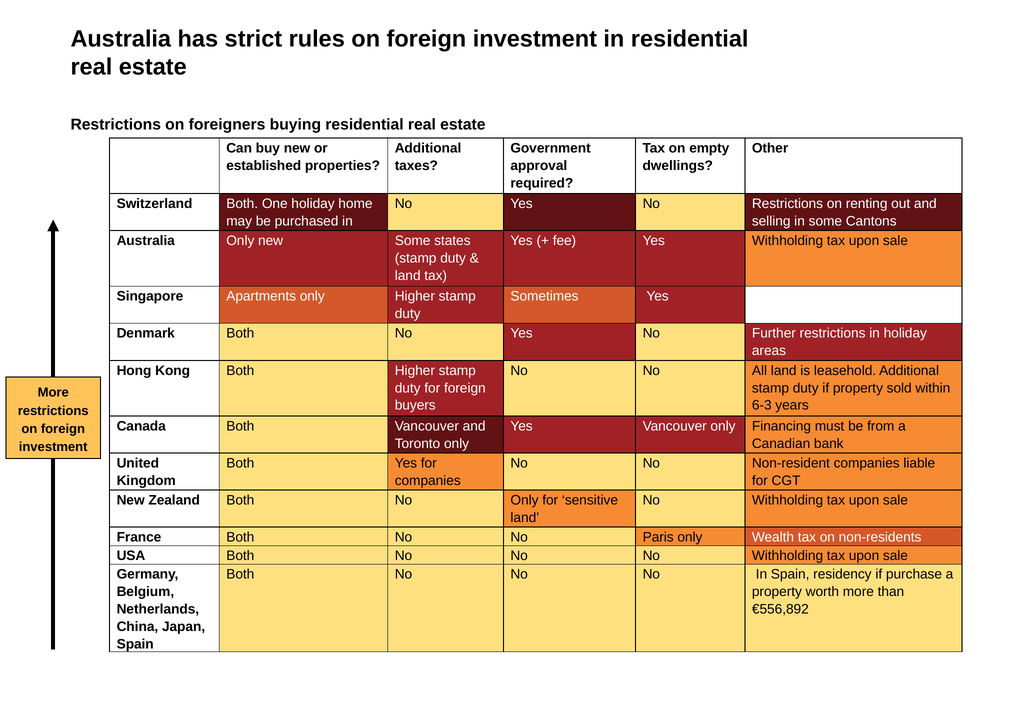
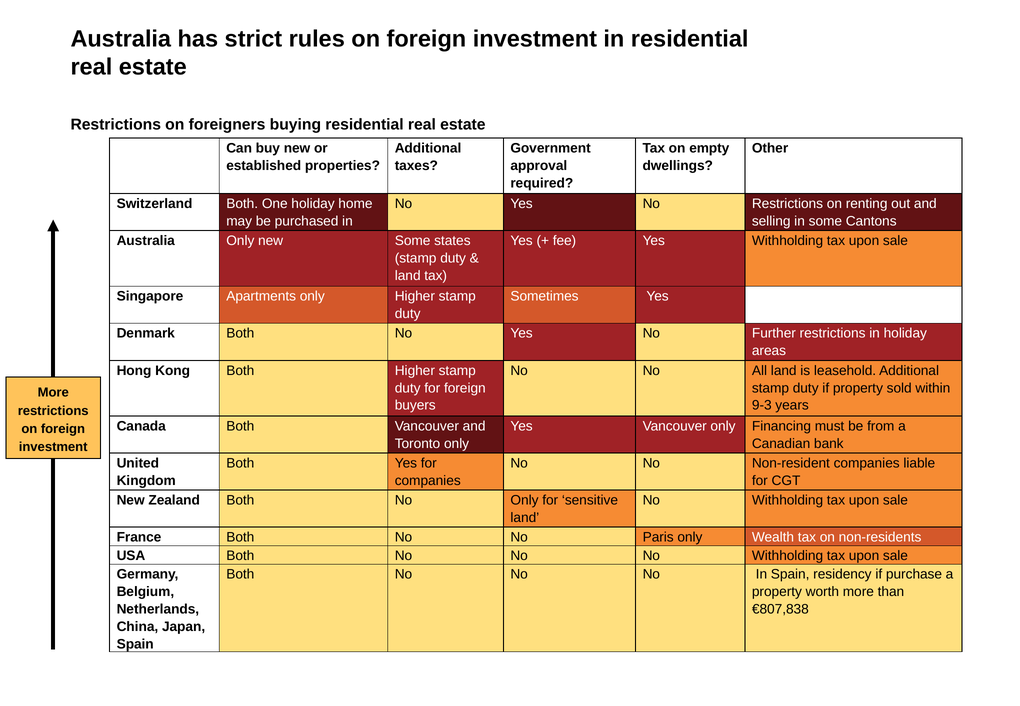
6-3: 6-3 -> 9-3 (762, 406)
€556,892: €556,892 -> €807,838 (780, 609)
